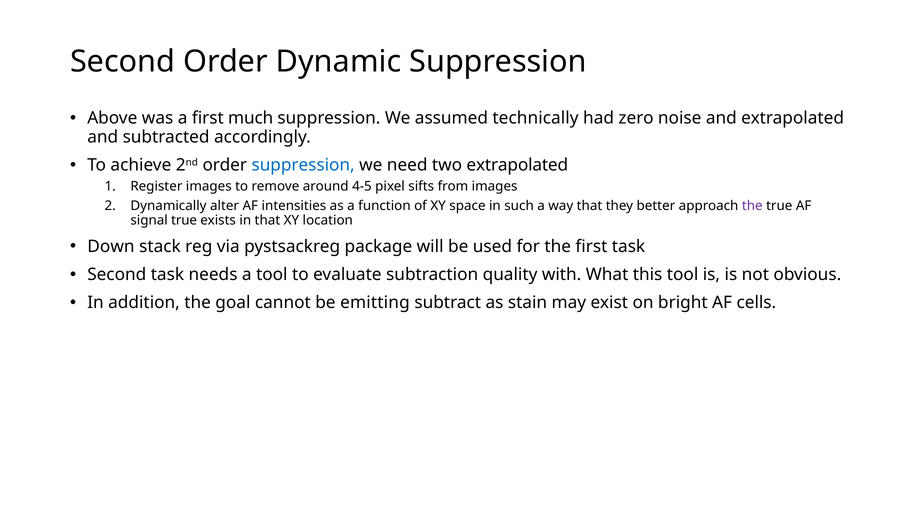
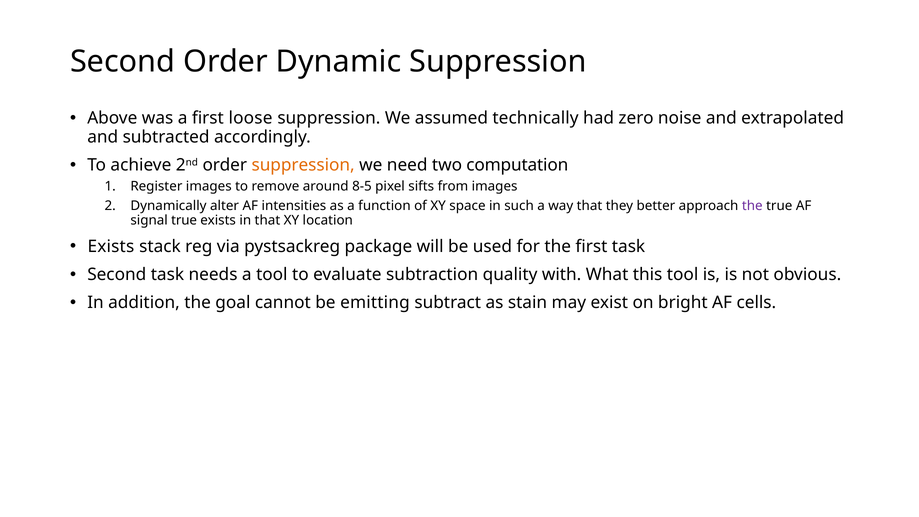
much: much -> loose (250, 118)
suppression colour: blue -> orange (303, 165)
two extrapolated: extrapolated -> computation (517, 165)
4-5: 4-5 -> 8-5 (362, 186)
Down: Down -> Exists (111, 246)
